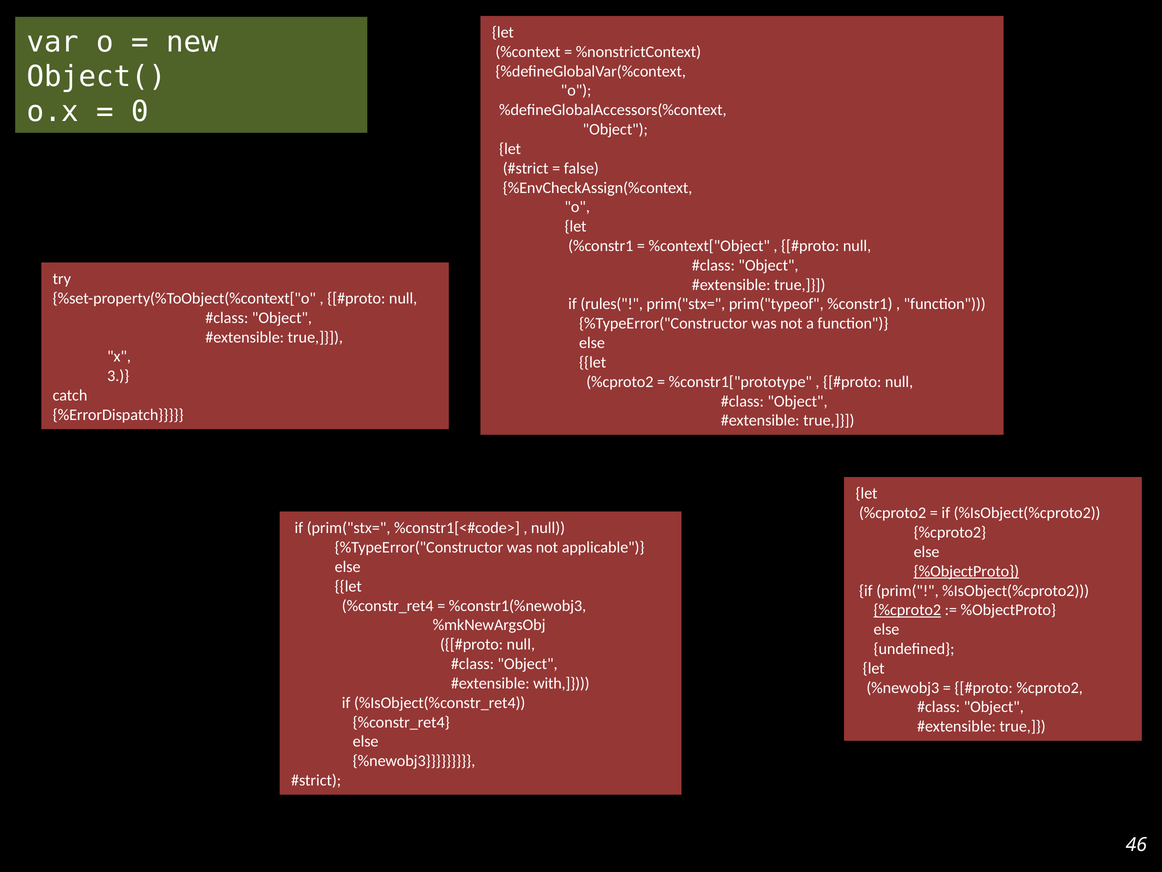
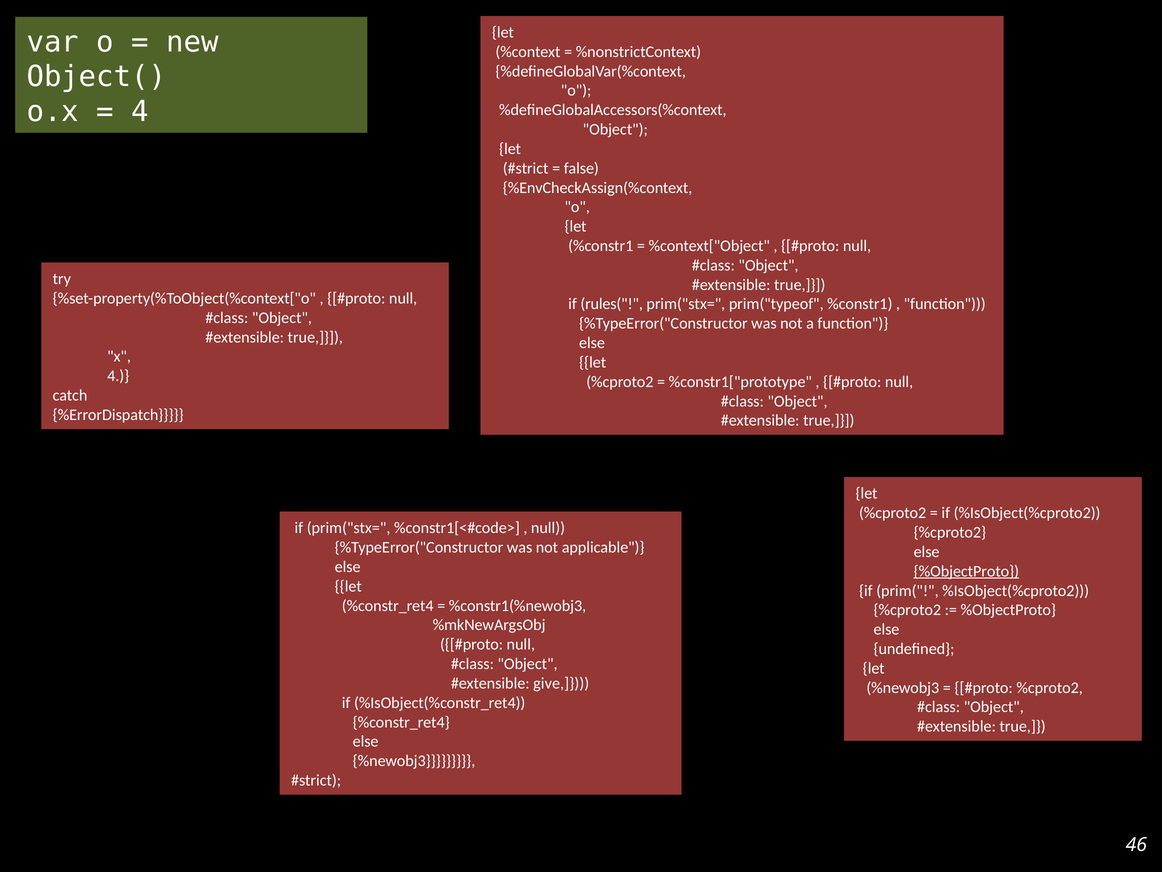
0: 0 -> 4 (140, 112)
3: 3 -> 4 (118, 376)
%cproto2 underline: present -> none (907, 610)
with: with -> give (561, 683)
